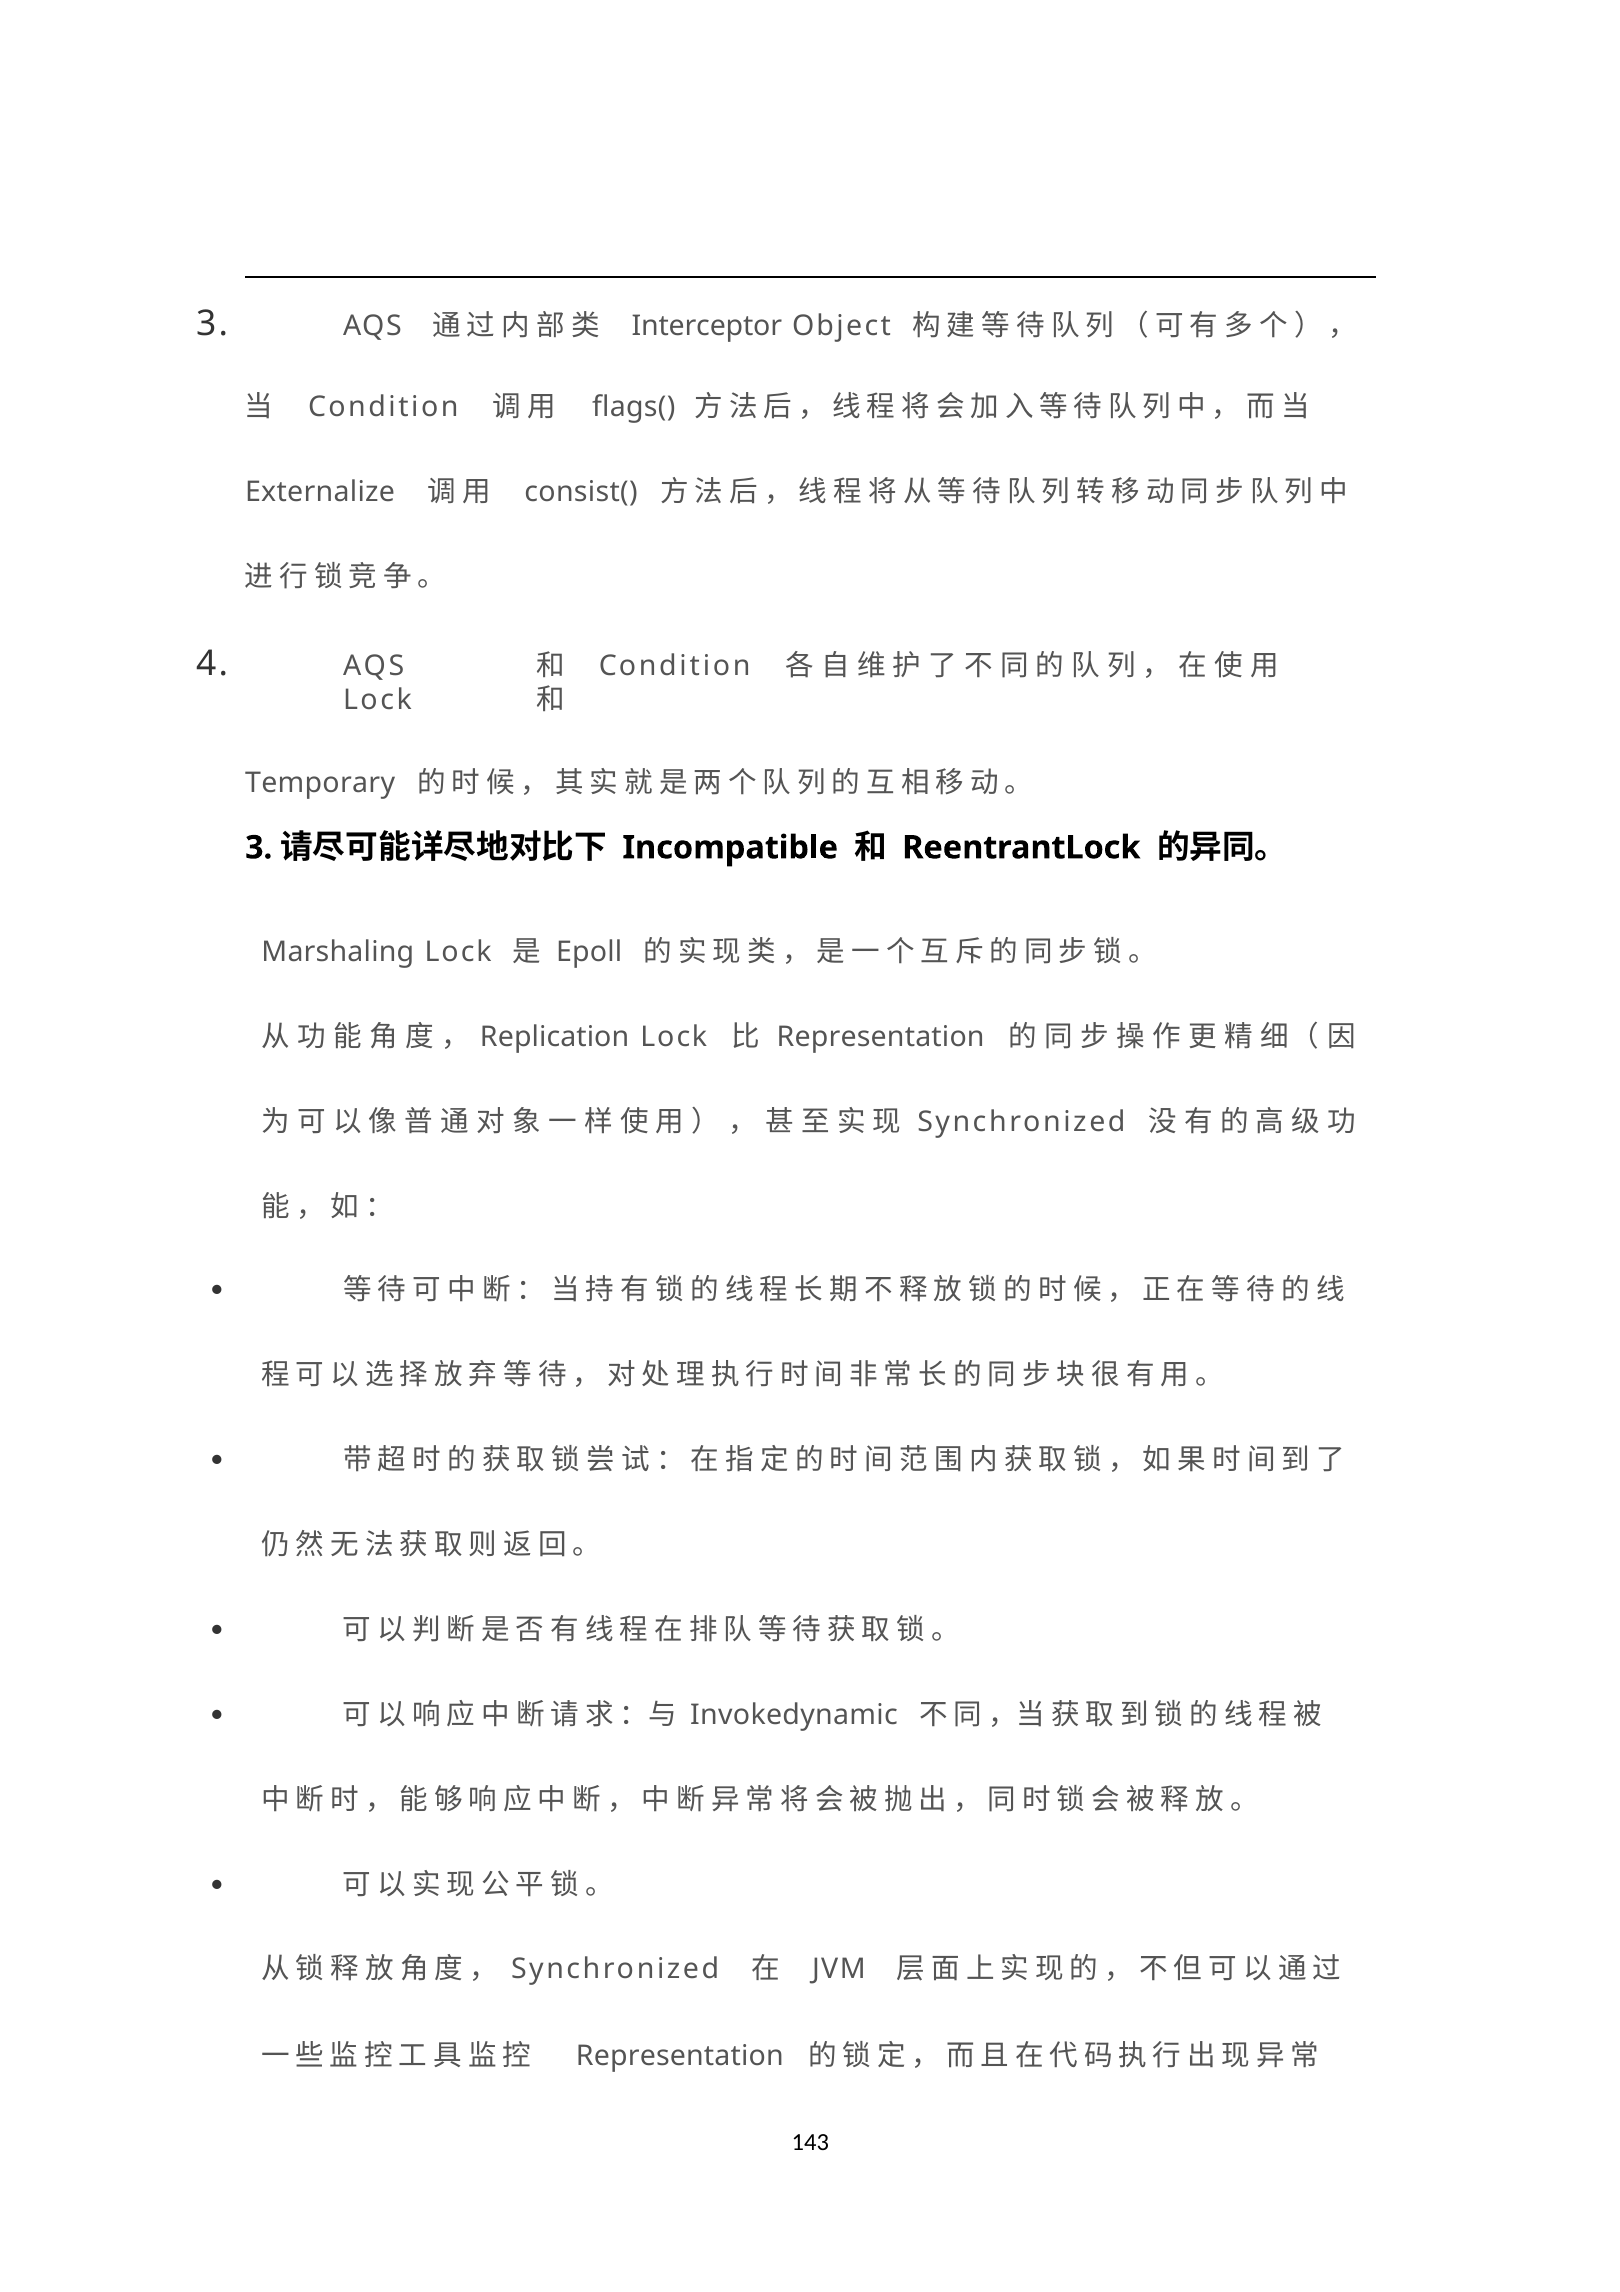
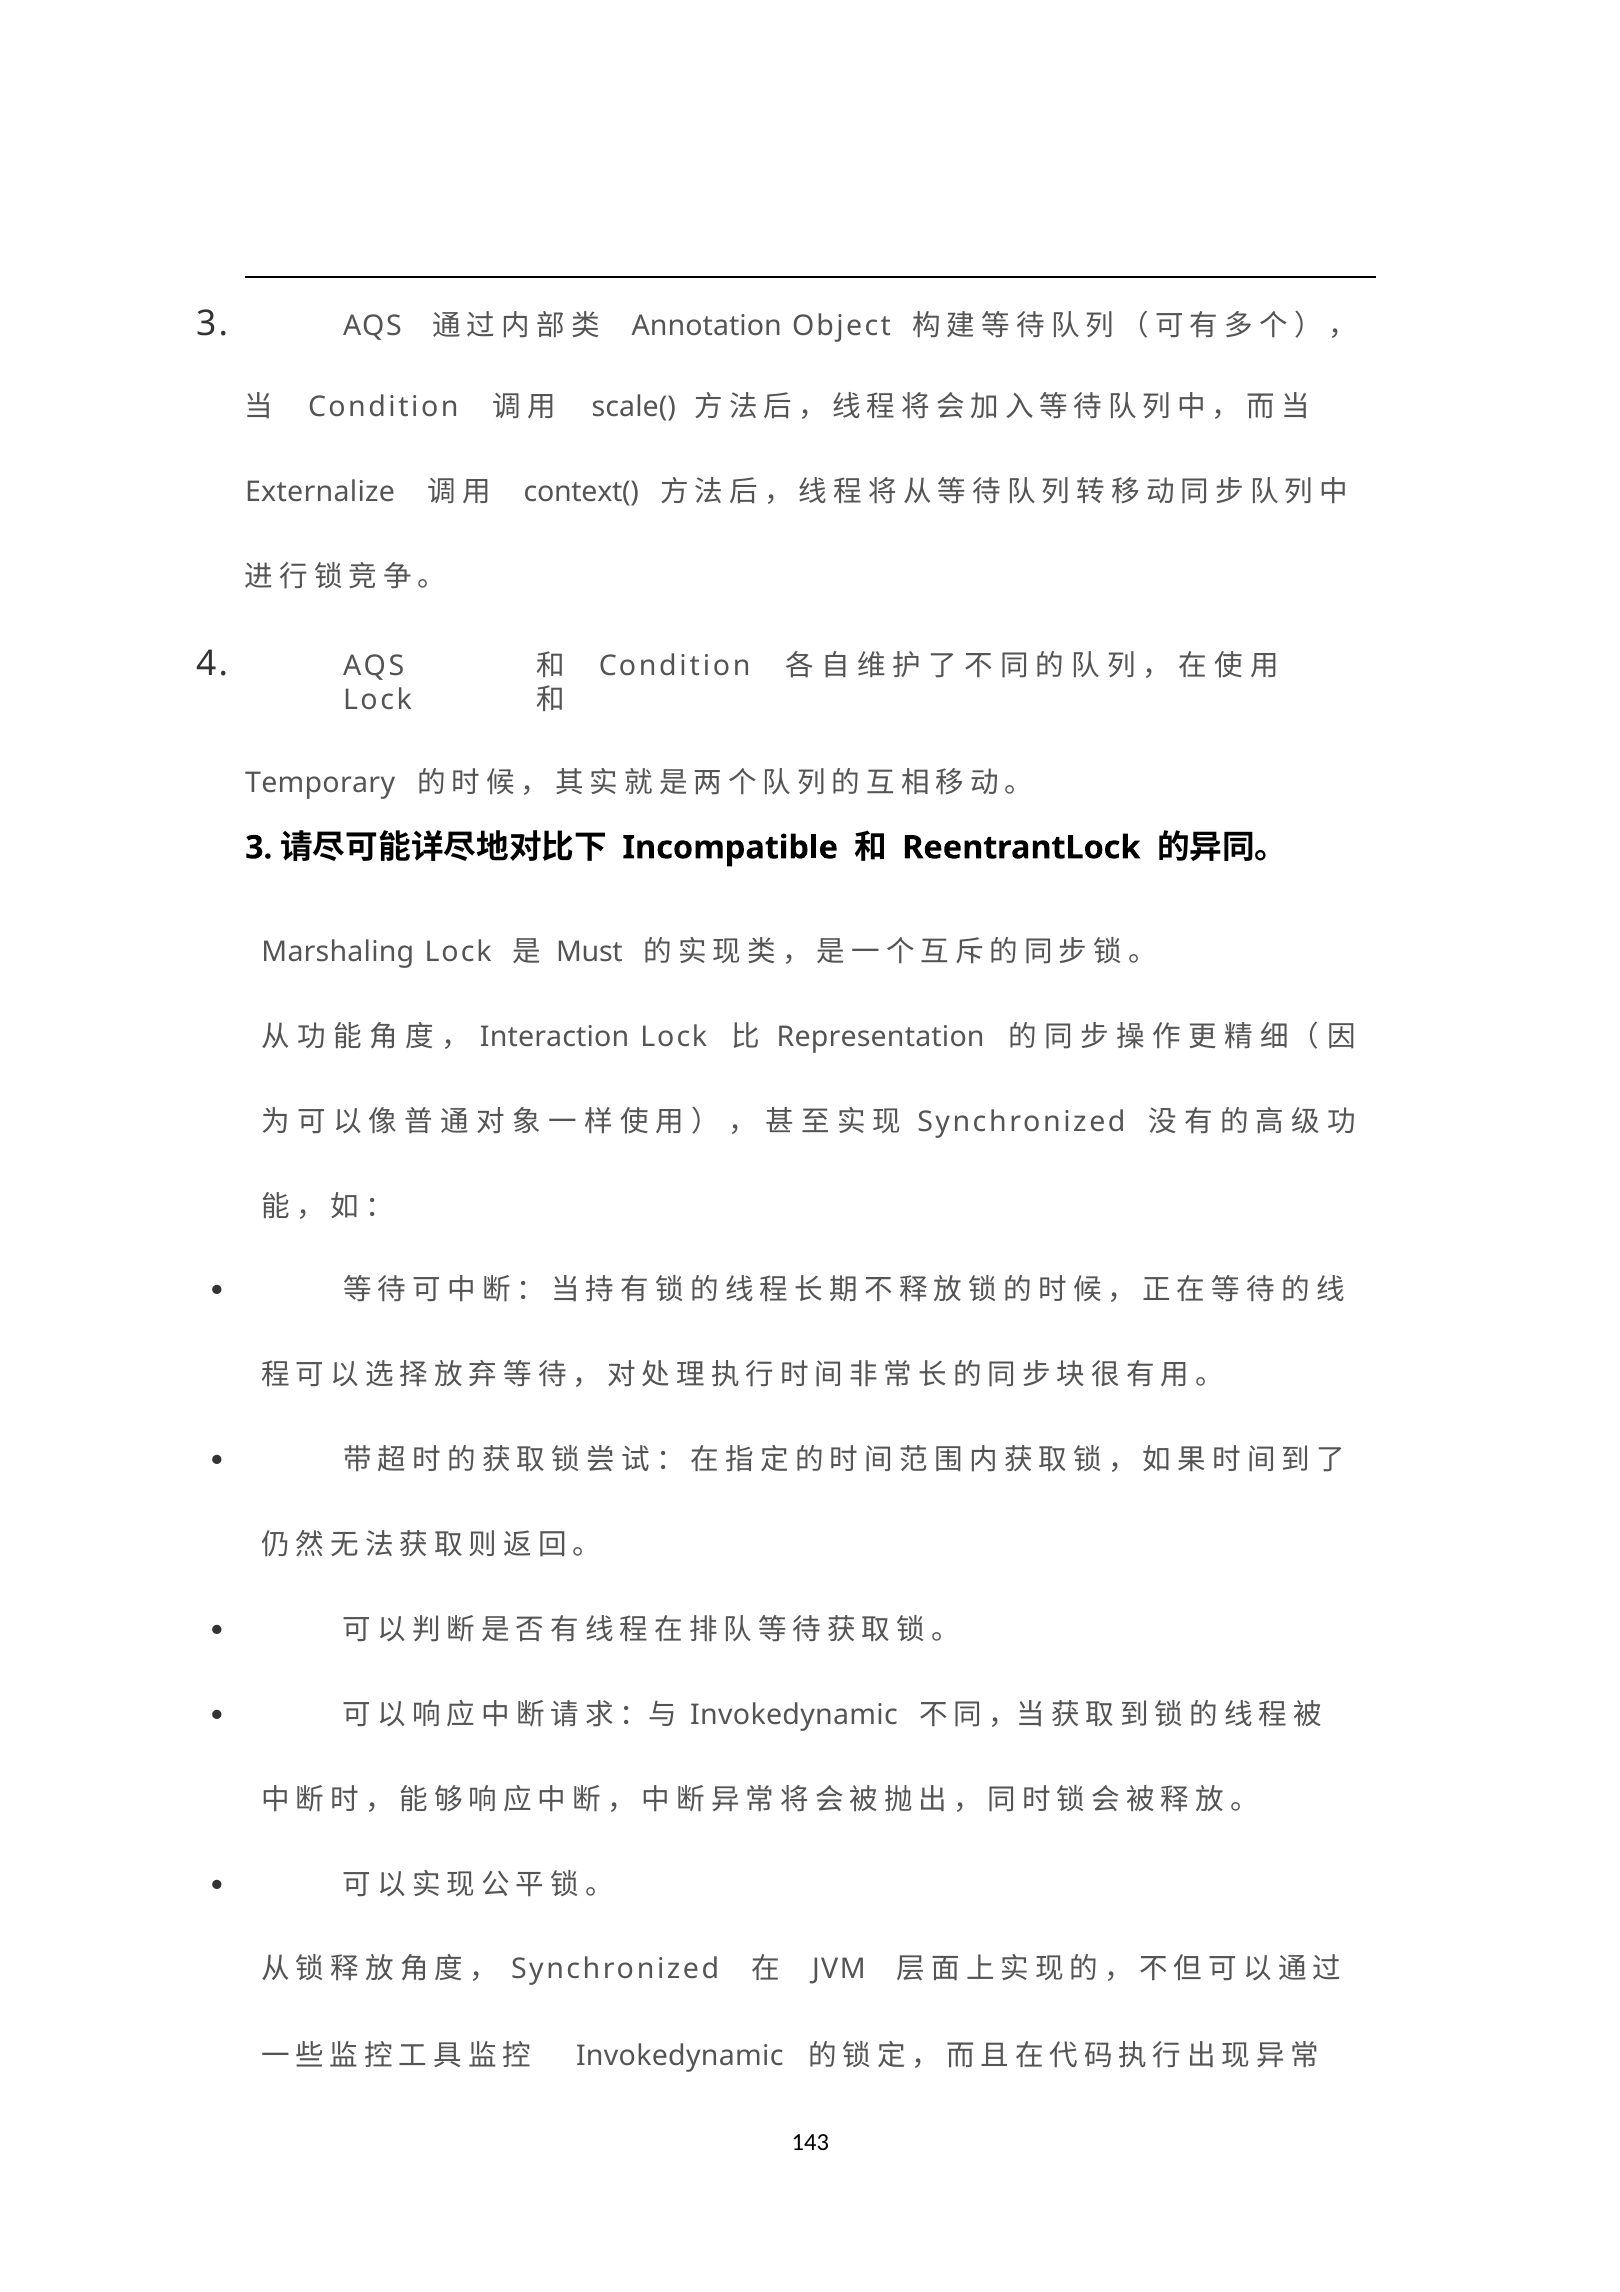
Interceptor: Interceptor -> Annotation (707, 327)
flags(: flags( -> scale( (634, 407)
consist(: consist( -> context( (581, 492)
Epoll: Epoll -> Must (589, 952)
Replication: Replication -> Interaction (555, 1037)
Representation: Representation -> Invokedynamic (680, 2057)
